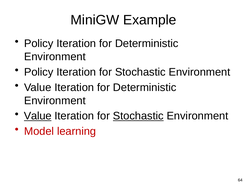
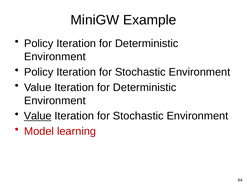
Stochastic underline: present -> none (138, 116)
